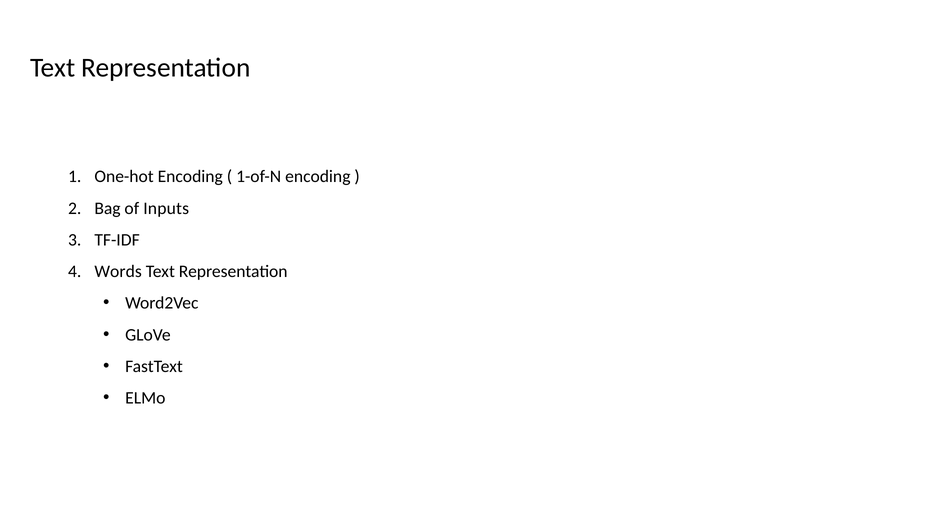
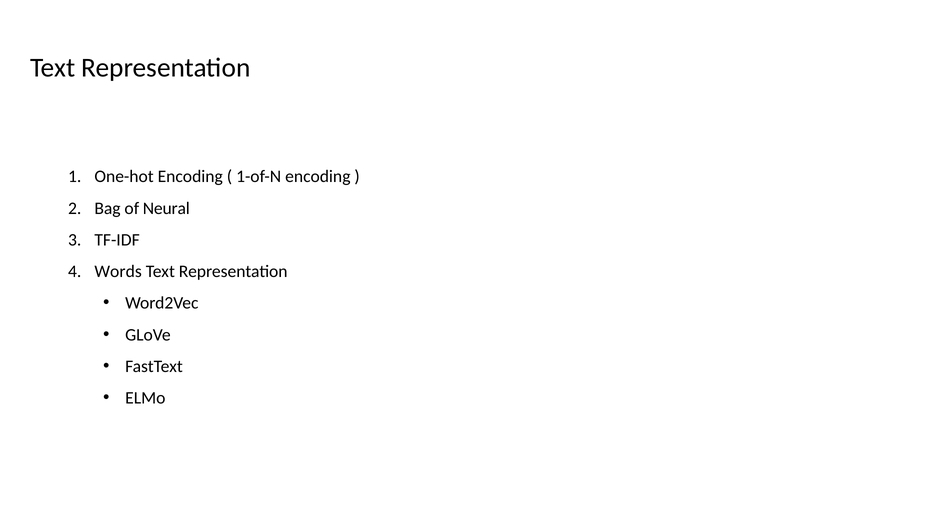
Inputs: Inputs -> Neural (166, 208)
